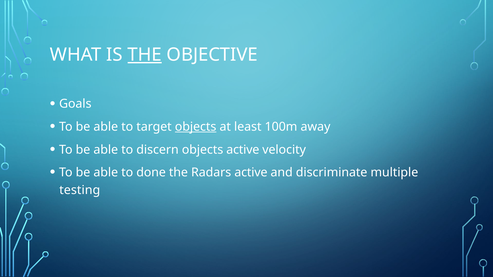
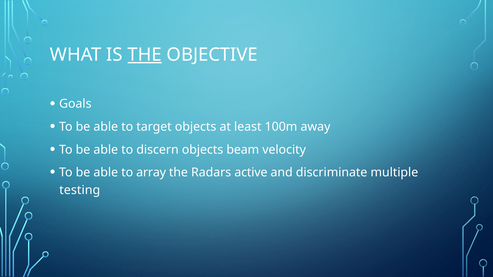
objects underline: present -> none (196, 127)
objects active: active -> beam (243, 150)
done: done -> array (151, 173)
